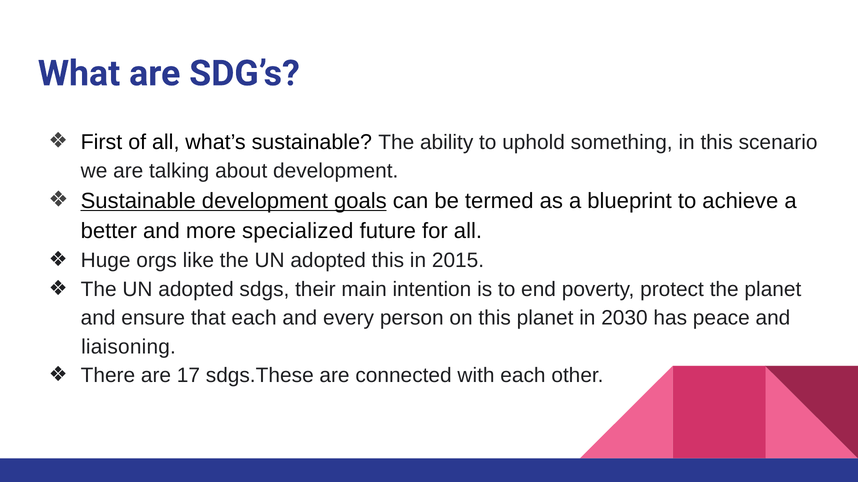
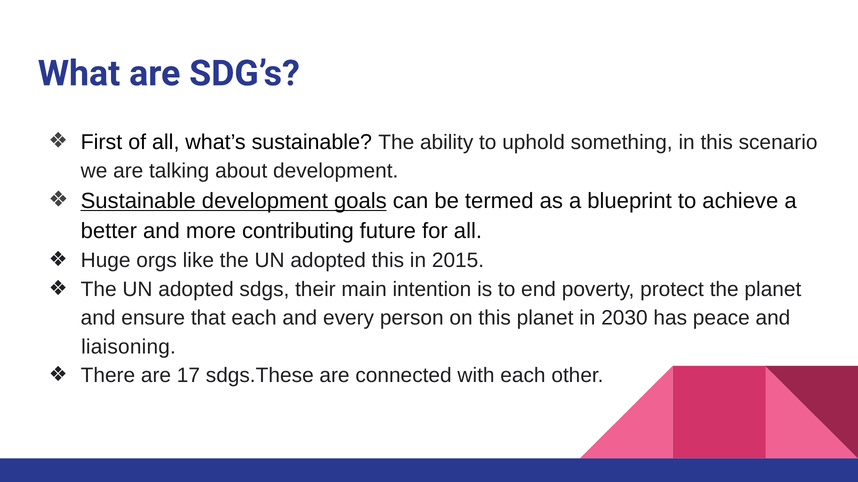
specialized: specialized -> contributing (298, 231)
